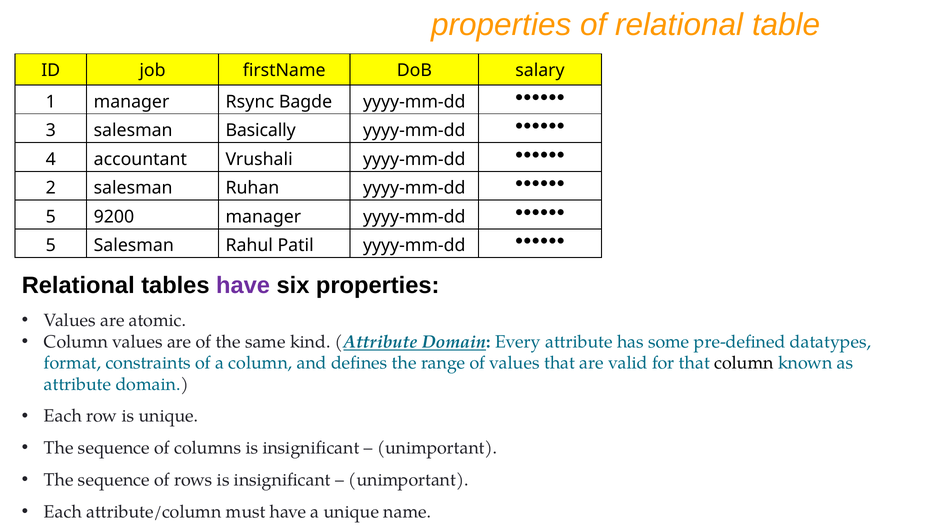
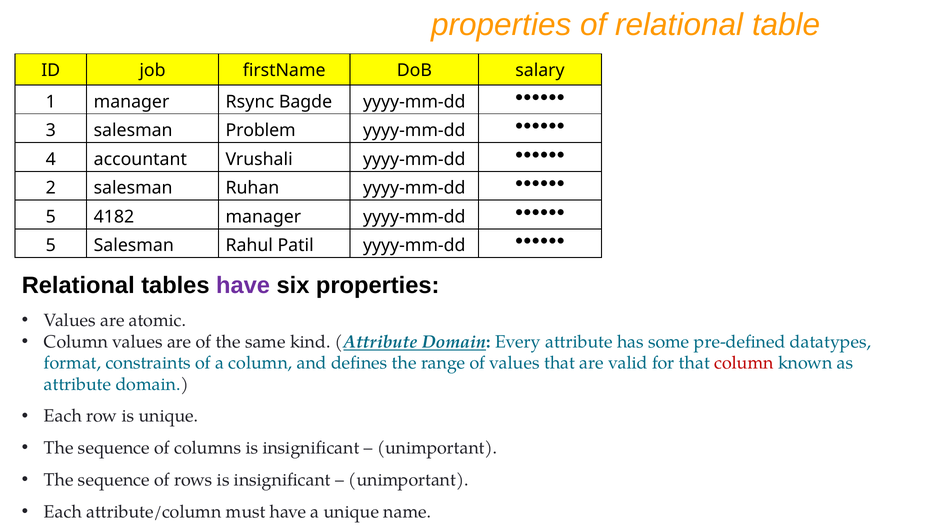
Basically: Basically -> Problem (261, 130)
9200: 9200 -> 4182 (114, 217)
column colour: black -> red (744, 363)
